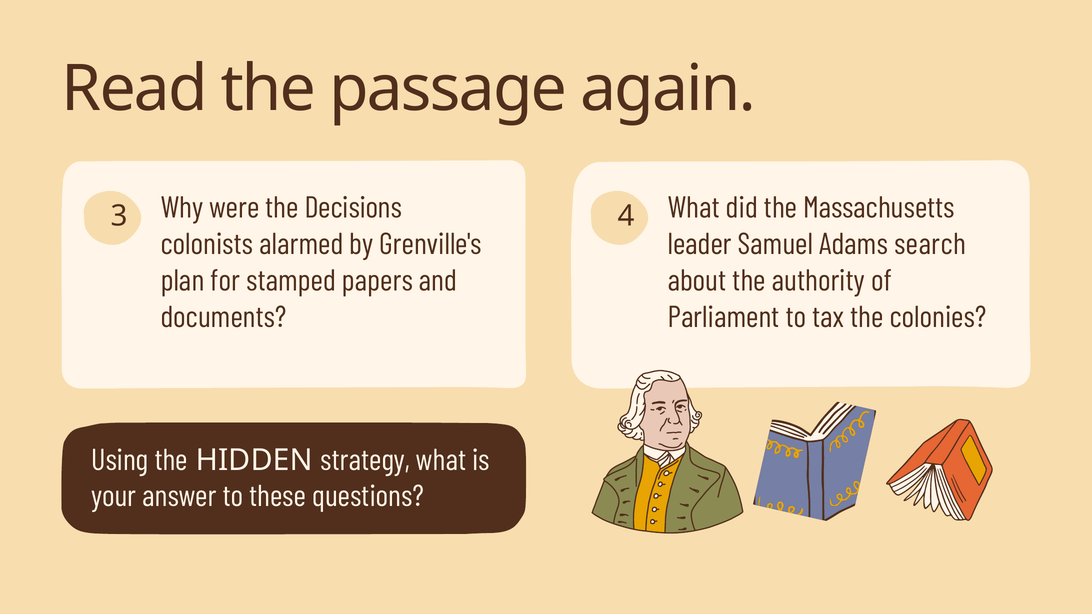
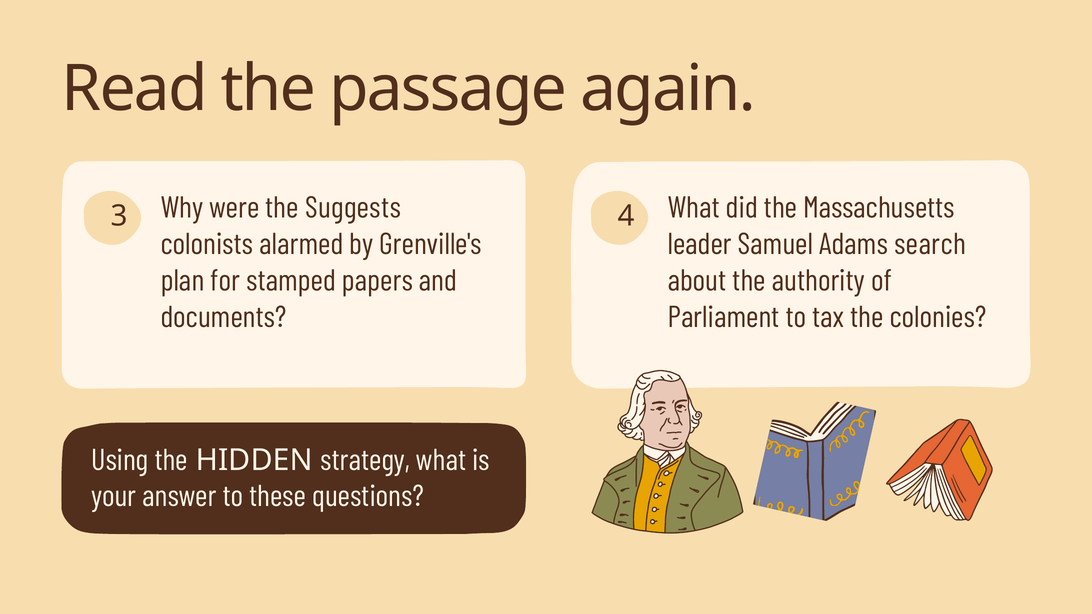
Decisions: Decisions -> Suggests (353, 208)
